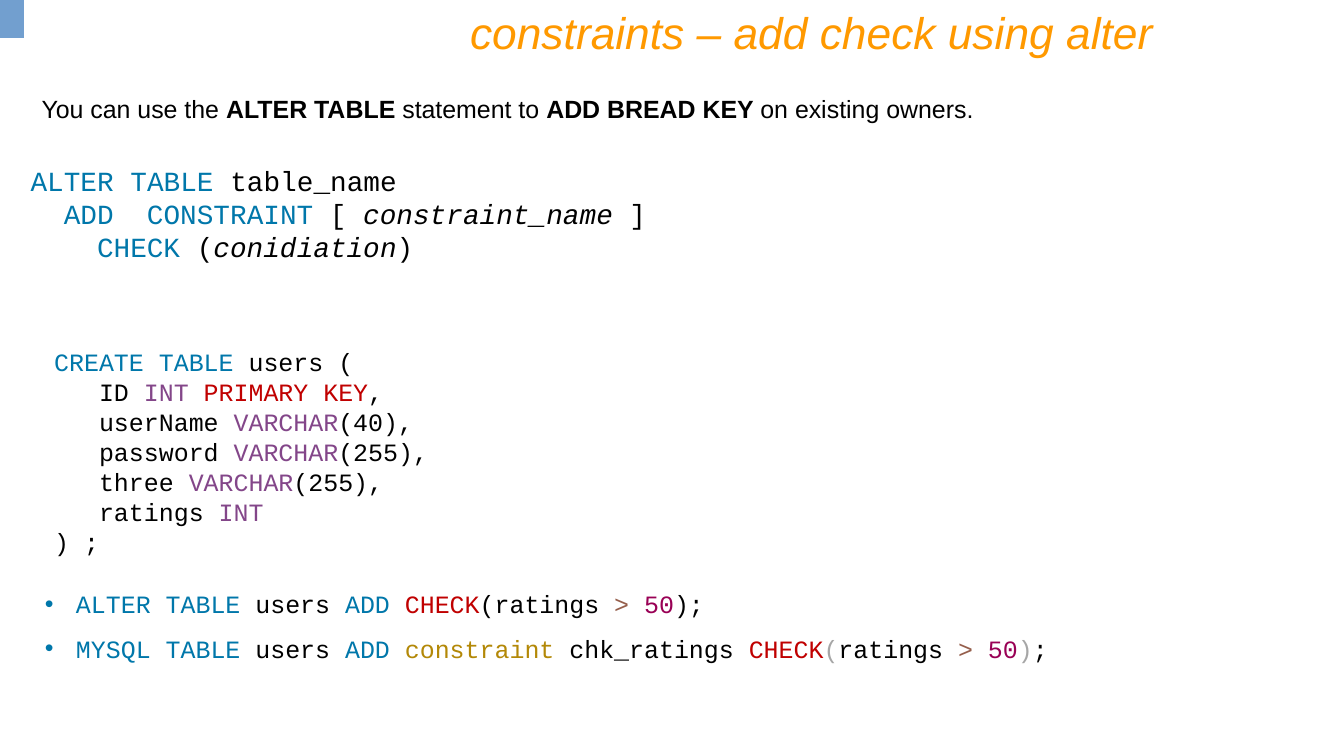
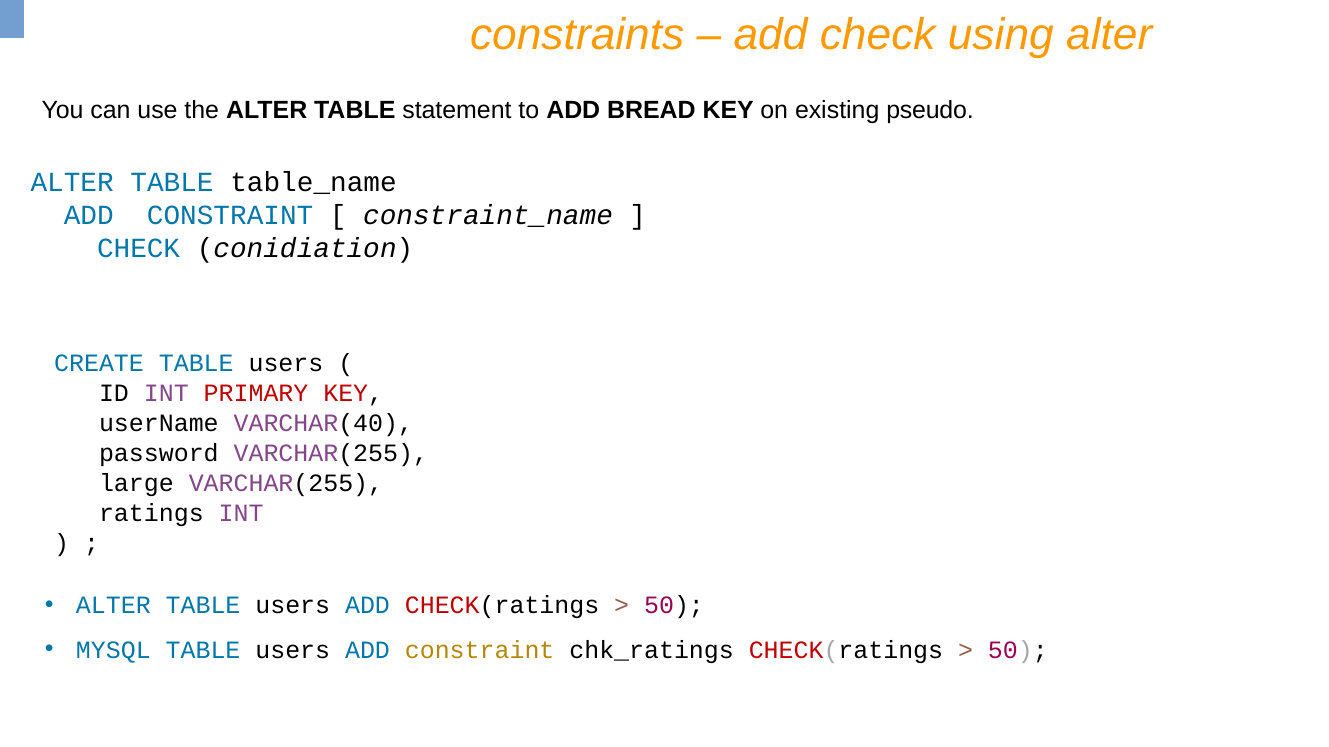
owners: owners -> pseudo (930, 111)
three: three -> large (136, 484)
